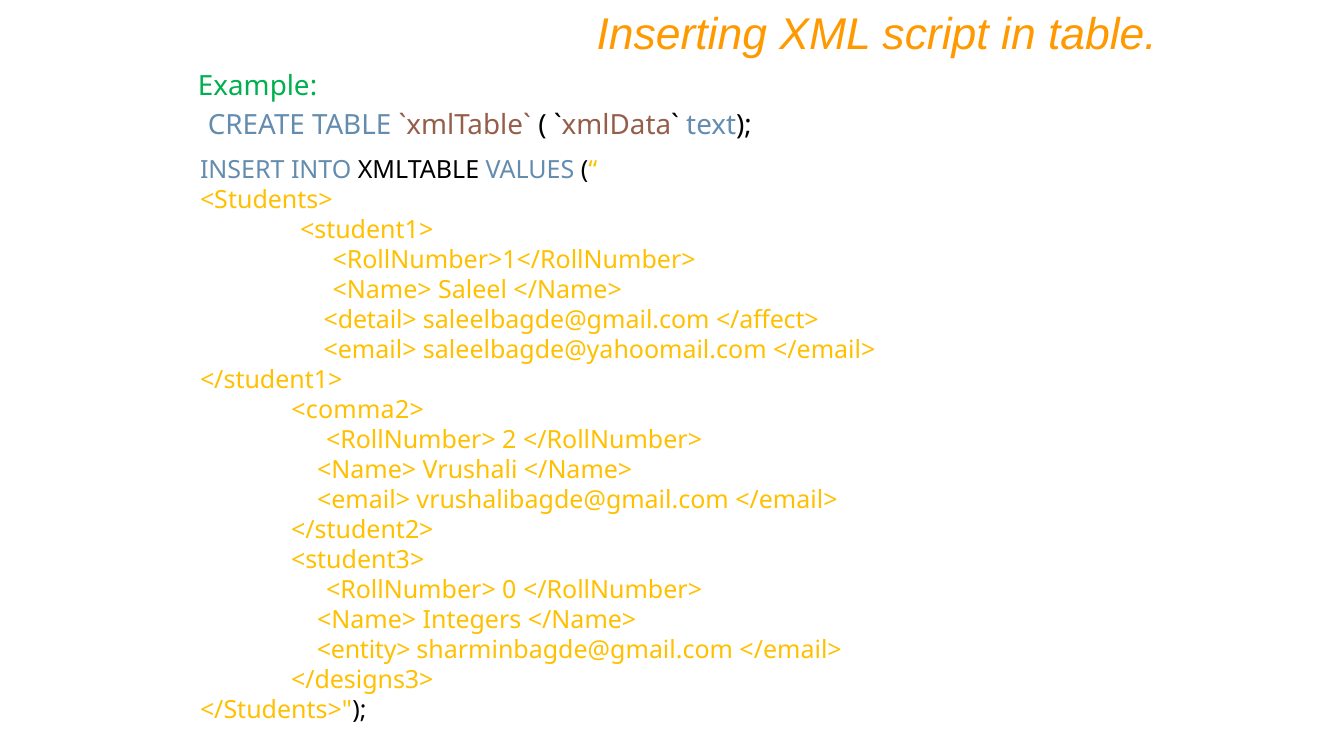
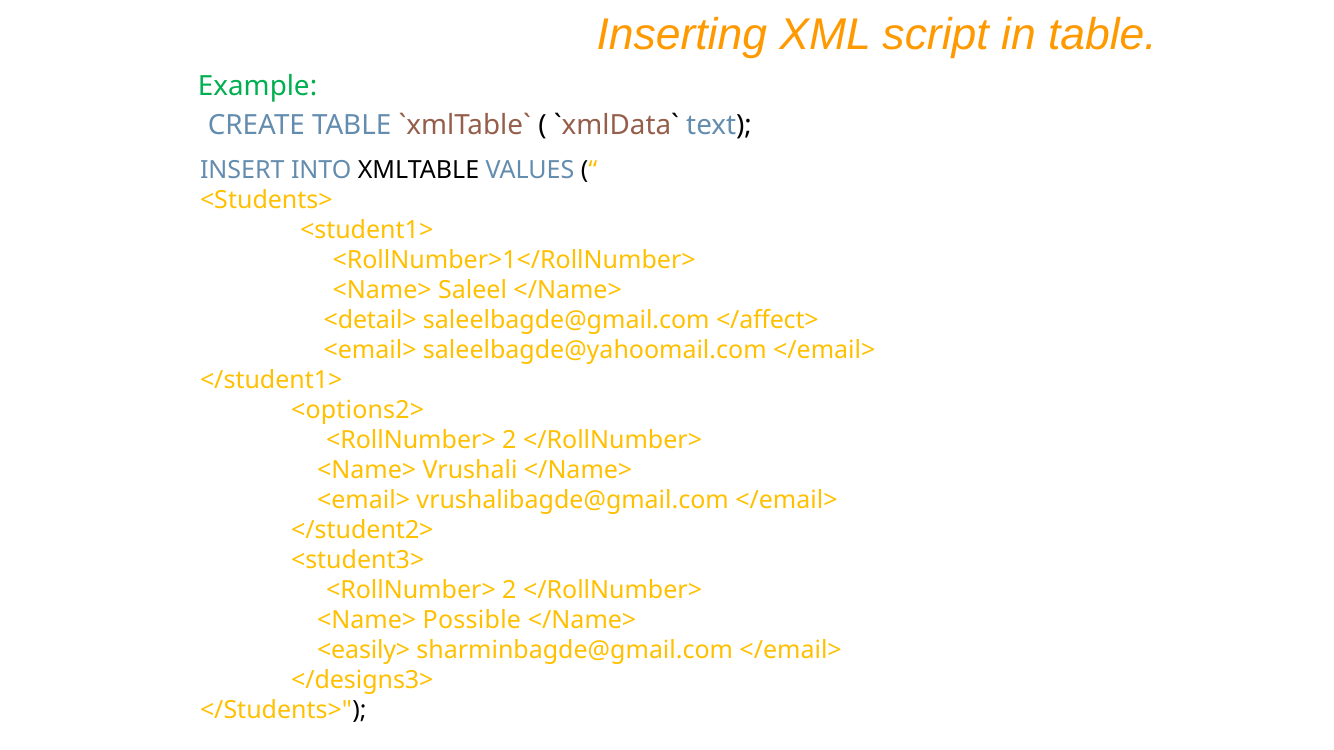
<comma2>: <comma2> -> <options2> (358, 410)
0: 0 -> 2 (509, 590)
Integers: Integers -> Possible (472, 620)
<entity>: <entity> -> <easily> (364, 650)
